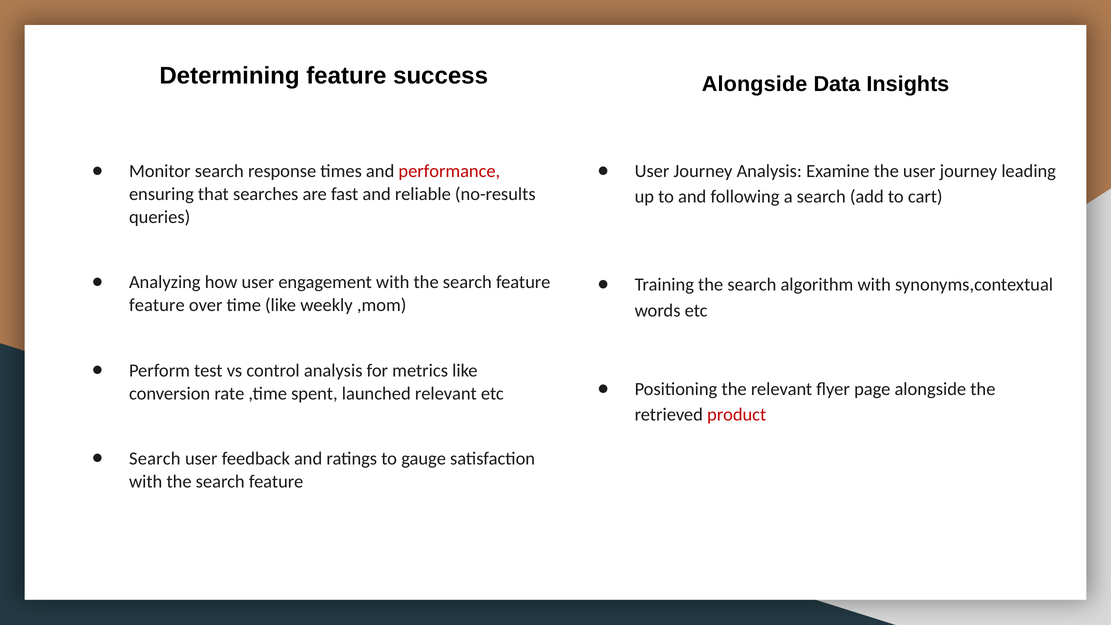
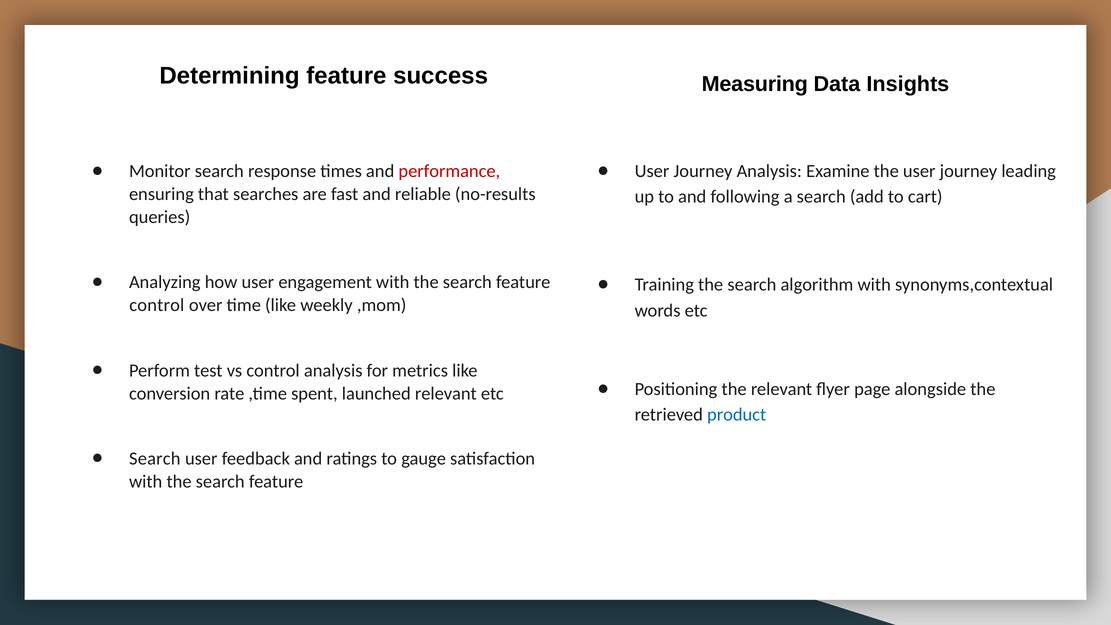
Alongside: Alongside -> Measuring (755, 84)
feature: feature -> control (157, 305)
product colour: red -> blue (737, 415)
